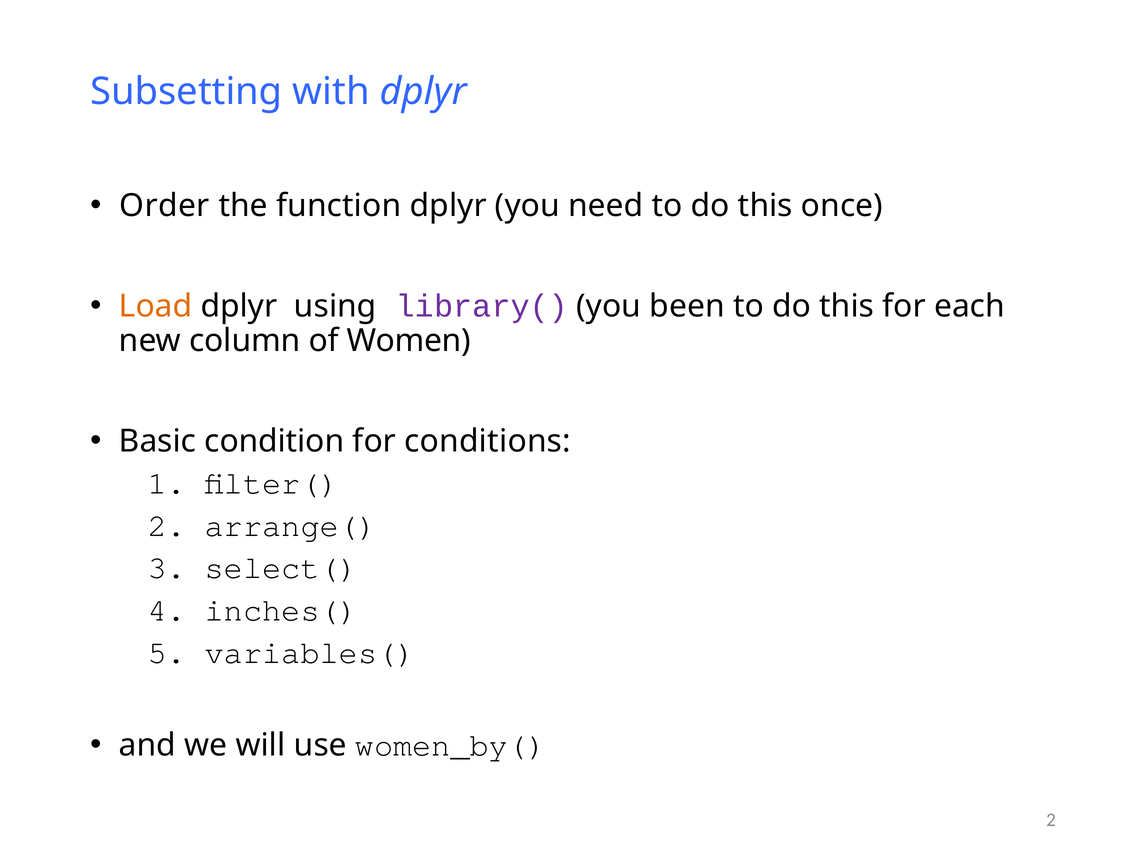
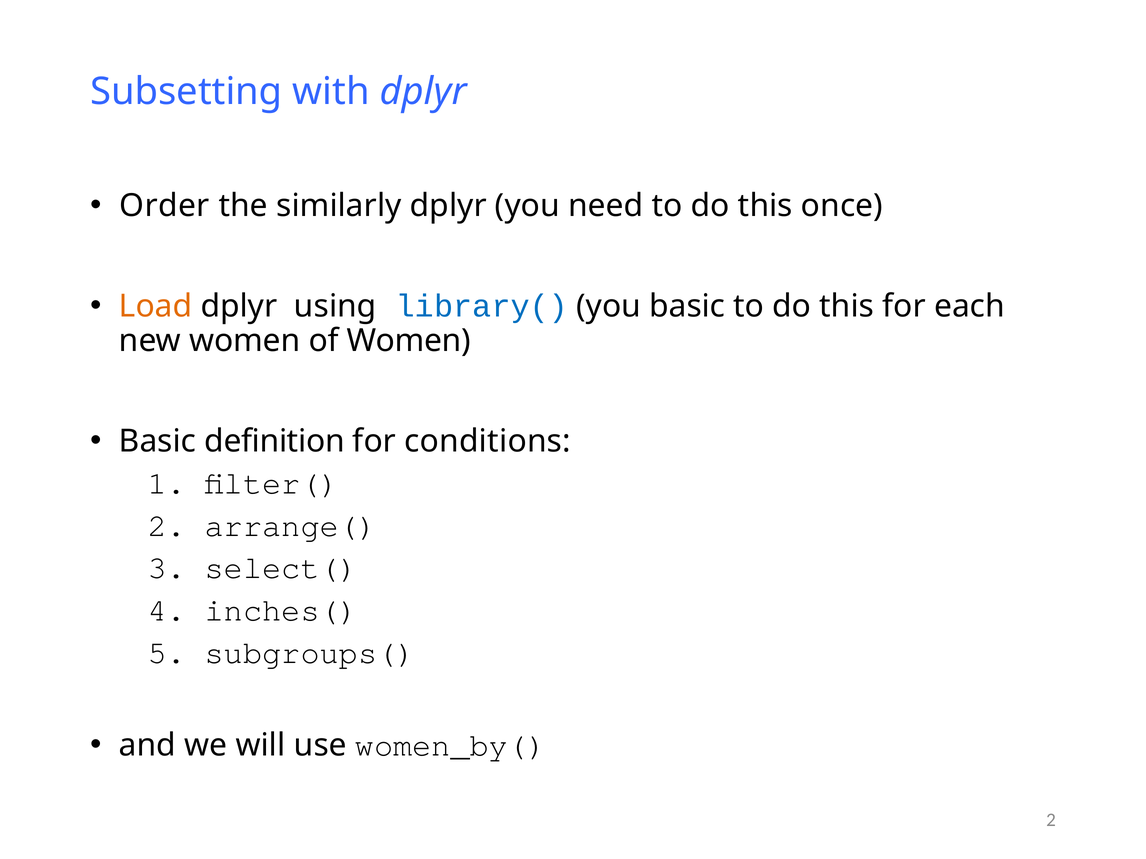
function: function -> similarly (339, 206)
library( colour: purple -> blue (482, 306)
you been: been -> basic (687, 306)
new column: column -> women (245, 341)
condition: condition -> definition (274, 441)
variables(: variables( -> subgroups( (310, 653)
